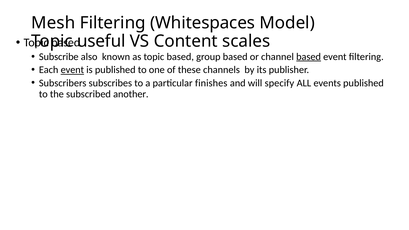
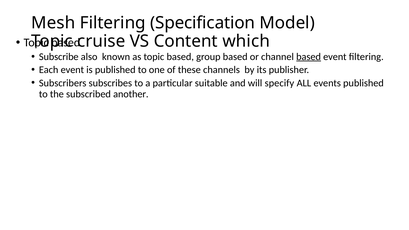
Whitespaces: Whitespaces -> Specification (203, 23)
useful: useful -> cruise (101, 41)
scales: scales -> which (246, 41)
event underline: present -> none (72, 70)
finishes: finishes -> suitable (211, 83)
